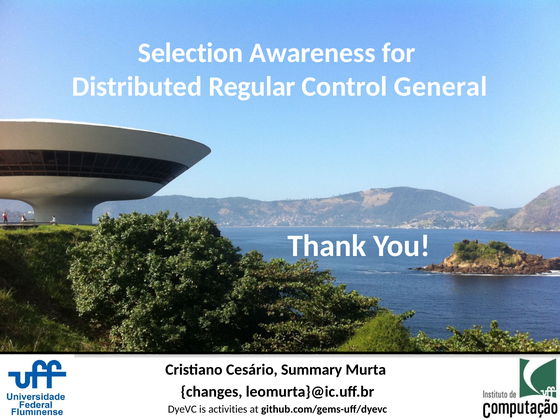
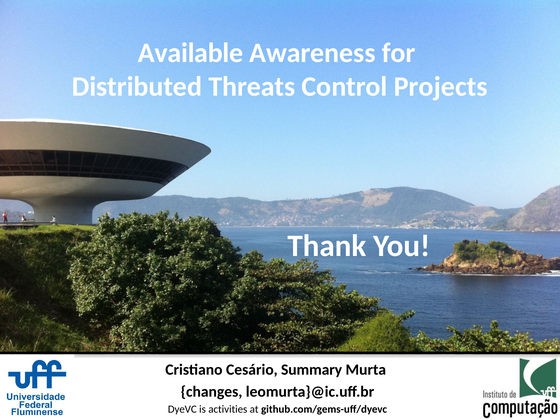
Selection: Selection -> Available (191, 53)
Regular: Regular -> Threats (252, 87)
General: General -> Projects (441, 87)
